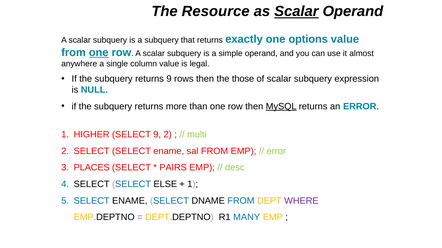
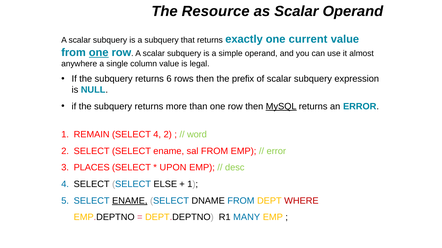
Scalar underline: present -> none (296, 12)
options: options -> current (308, 39)
returns 9: 9 -> 6 (169, 79)
those: those -> prefix (243, 79)
HIGHER: HIGHER -> REMAIN (92, 135)
SELECT 9: 9 -> 4 (157, 135)
multi: multi -> word (197, 135)
PAIRS: PAIRS -> UPON (173, 168)
ENAME underline: none -> present (130, 201)
WHERE colour: purple -> red (301, 201)
